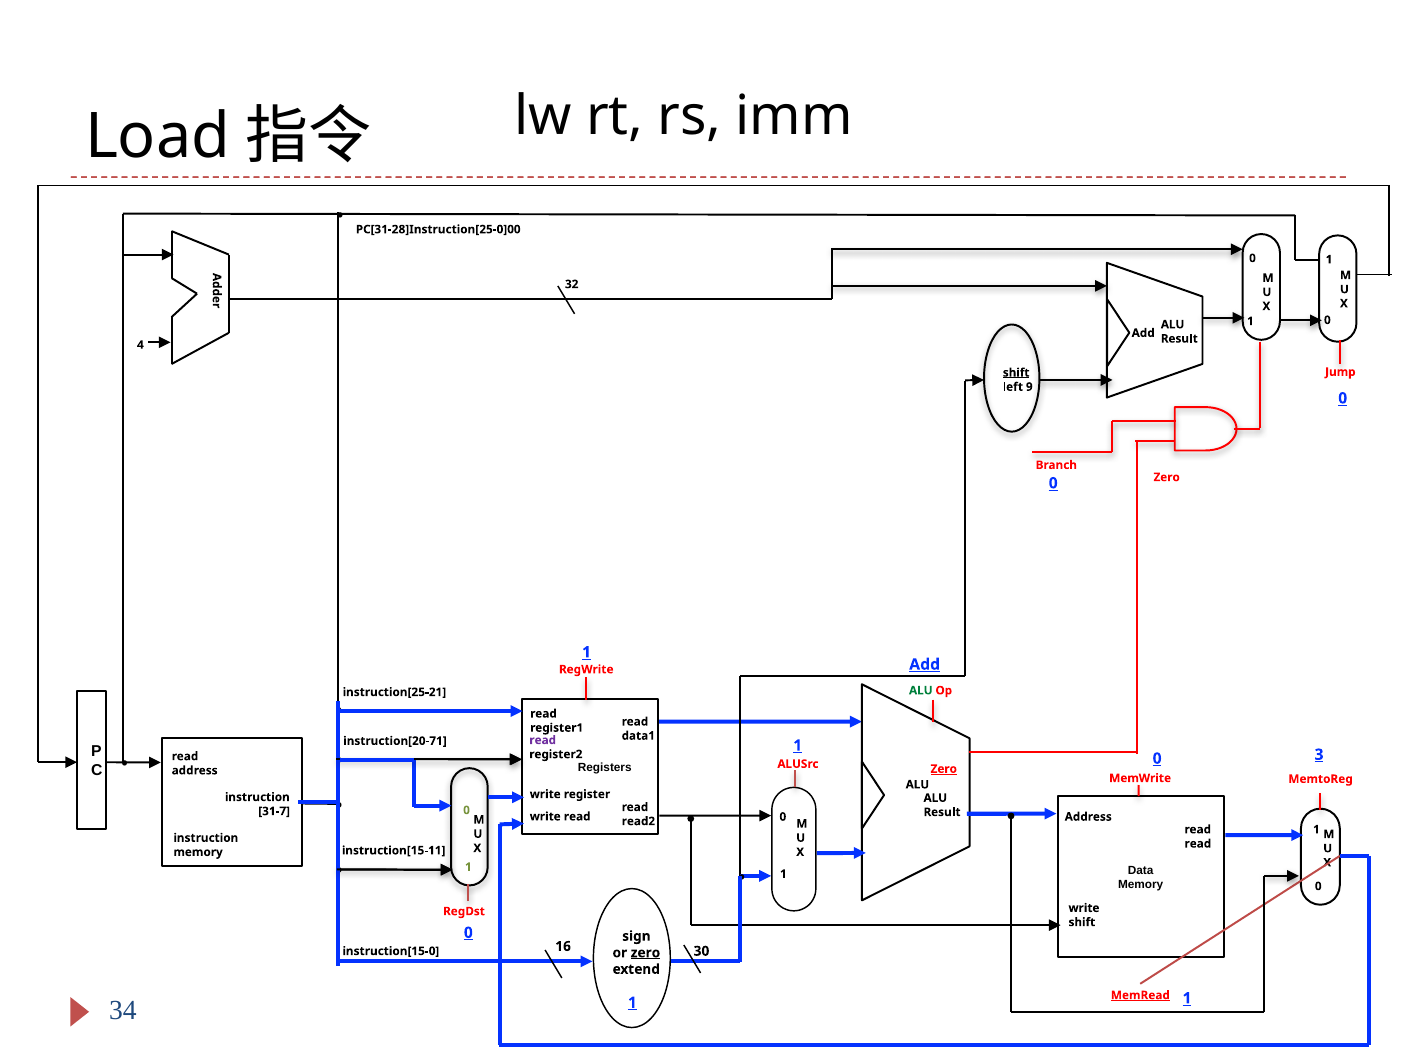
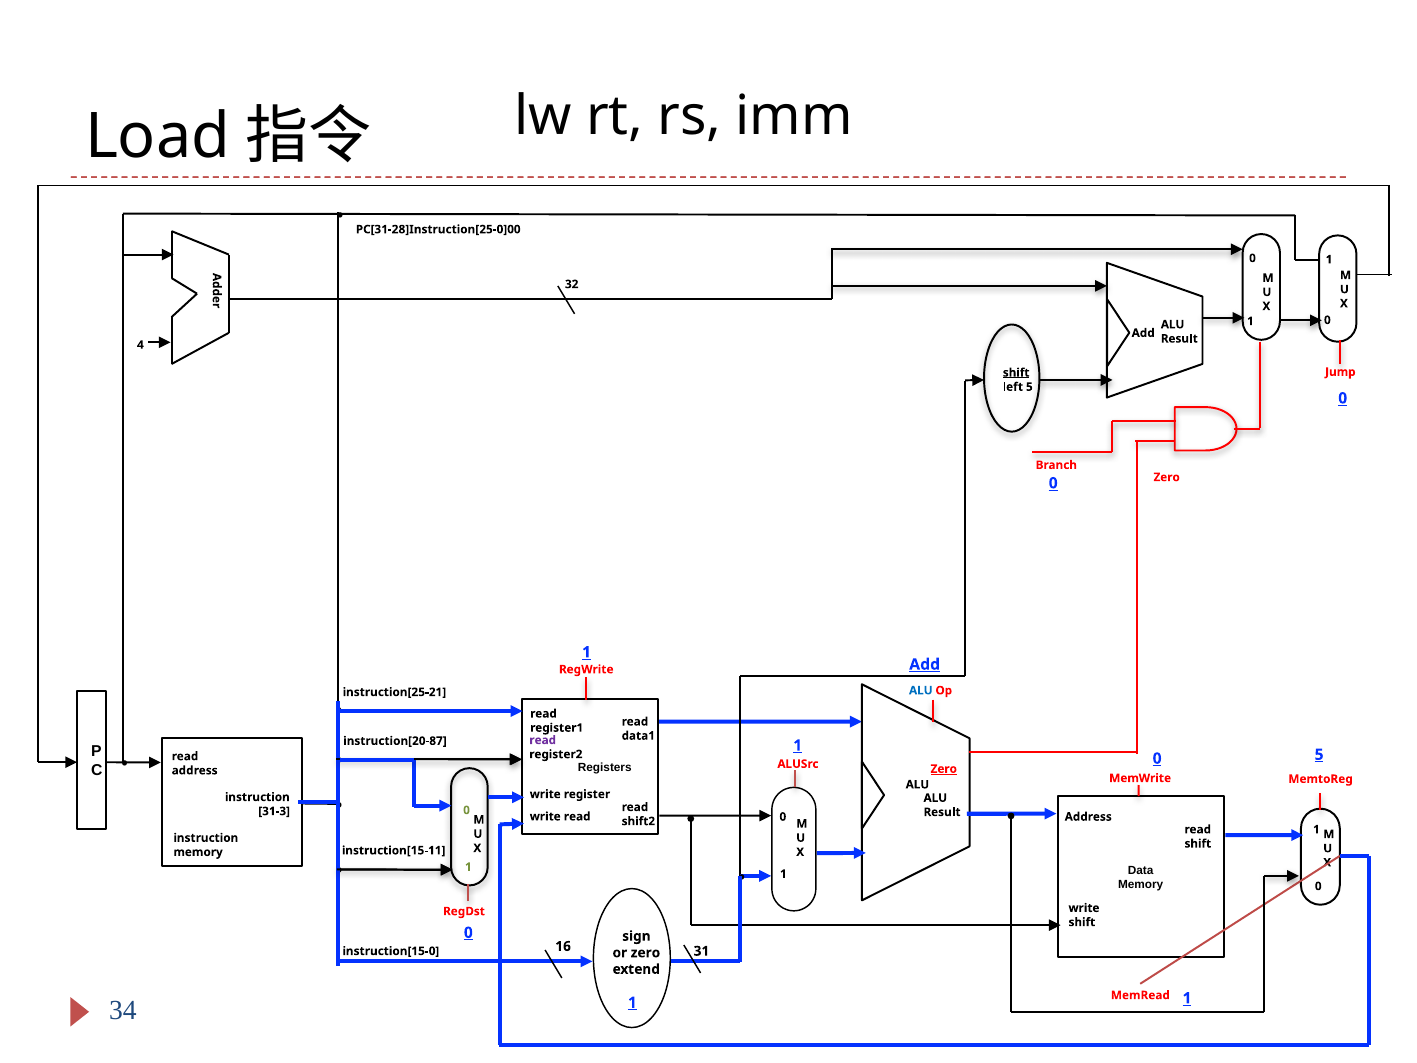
left 9: 9 -> 5 (1029, 387)
ALU colour: green -> blue (921, 690)
instruction[20-71: instruction[20-71 -> instruction[20-87 (395, 741)
0 3: 3 -> 5 (1319, 754)
31-7: 31-7 -> 31-3 (274, 811)
read2: read2 -> shift2 (638, 821)
read: read -> shift (1198, 843)
30: 30 -> 31 (701, 951)
zero underline: present -> none (645, 952)
MemRead underline: present -> none (1140, 995)
